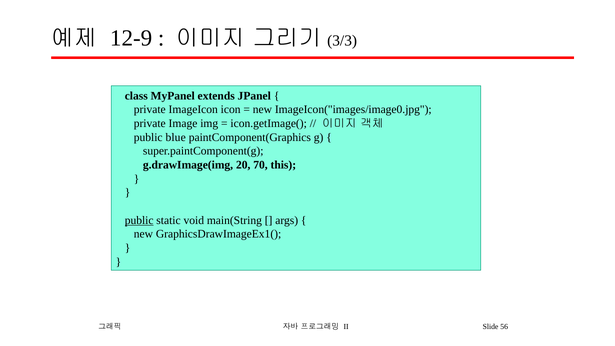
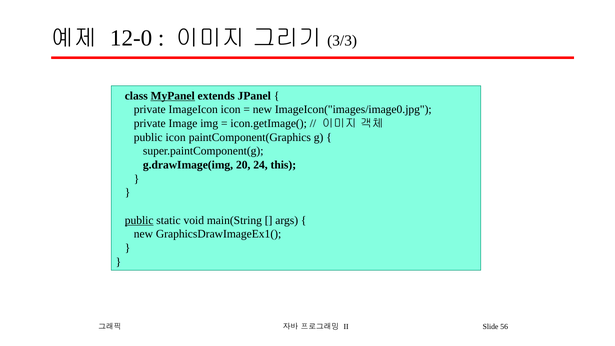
12-9: 12-9 -> 12-0 (131, 38)
MyPanel underline: none -> present (173, 96)
public blue: blue -> icon (176, 137)
70: 70 -> 24 (260, 165)
